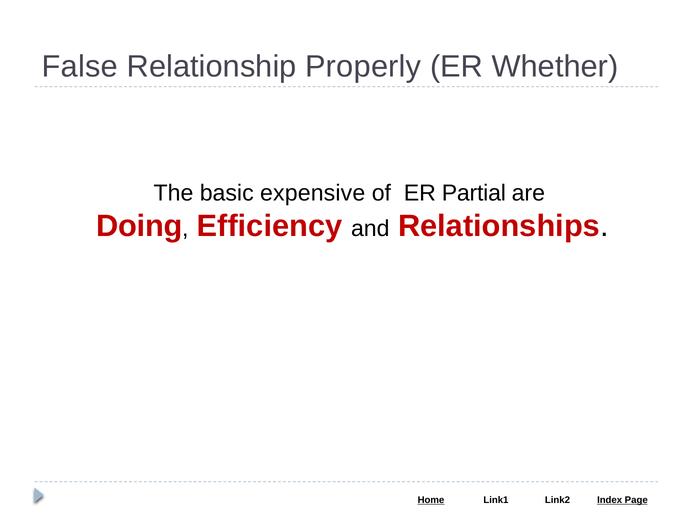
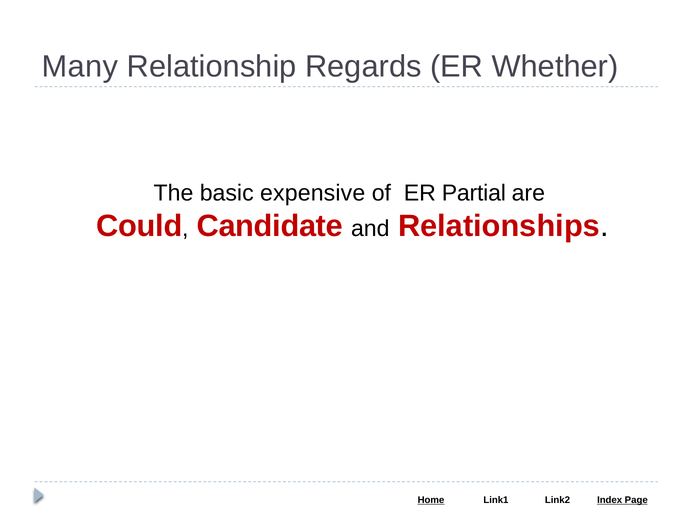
False: False -> Many (80, 66)
Properly: Properly -> Regards (363, 66)
Doing: Doing -> Could (139, 226)
Efficiency: Efficiency -> Candidate (270, 226)
